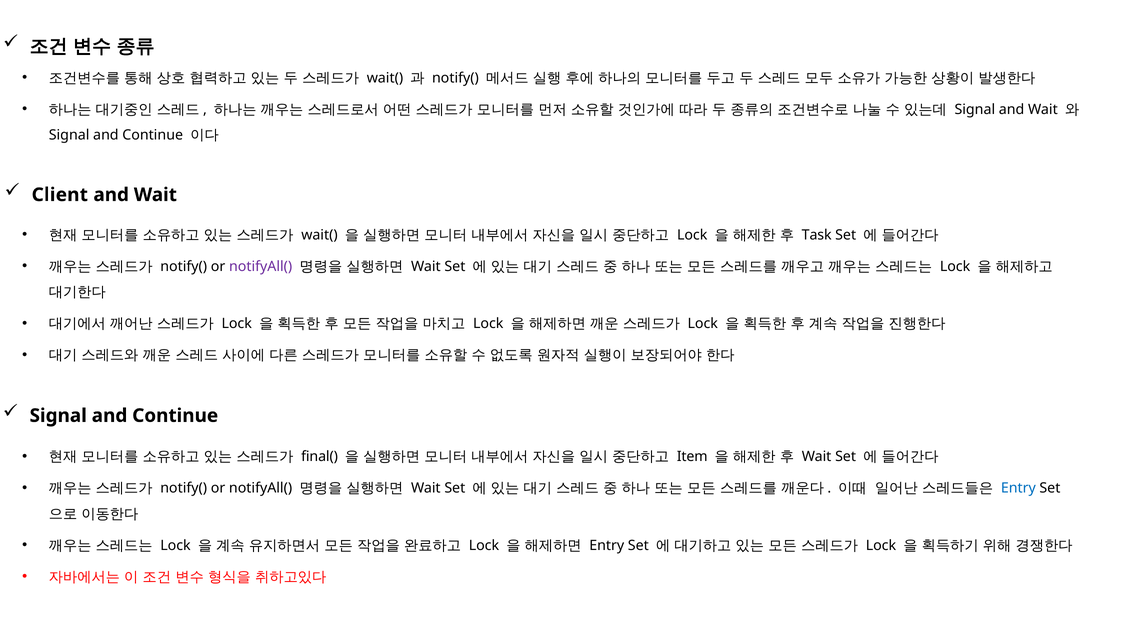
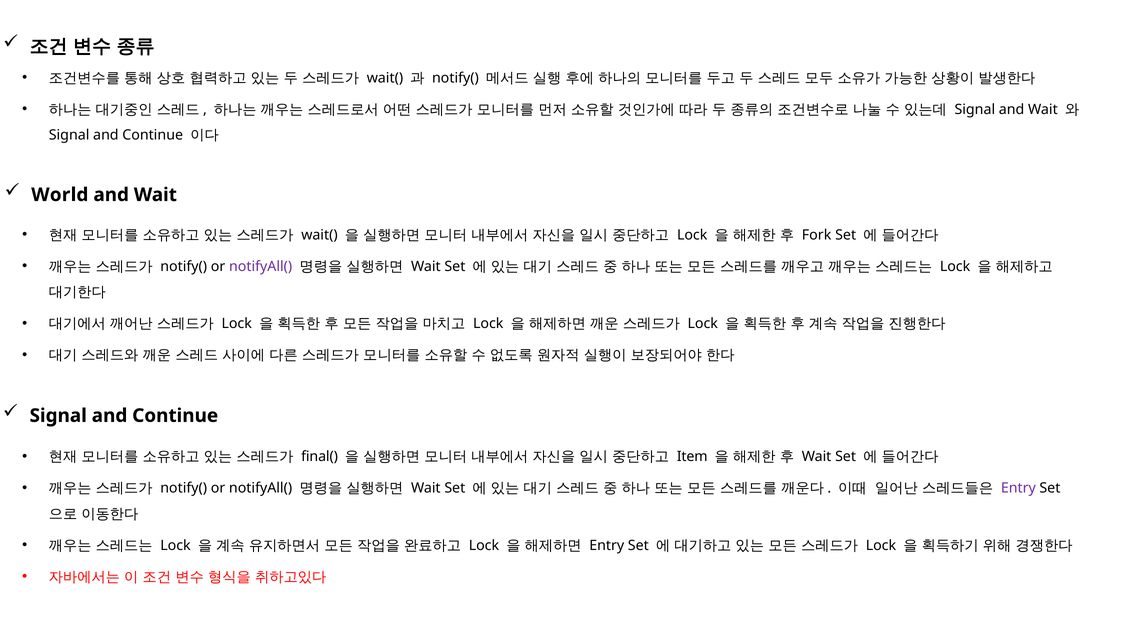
Client: Client -> World (60, 195)
Task: Task -> Fork (817, 235)
Entry colour: blue -> purple (1018, 488)
